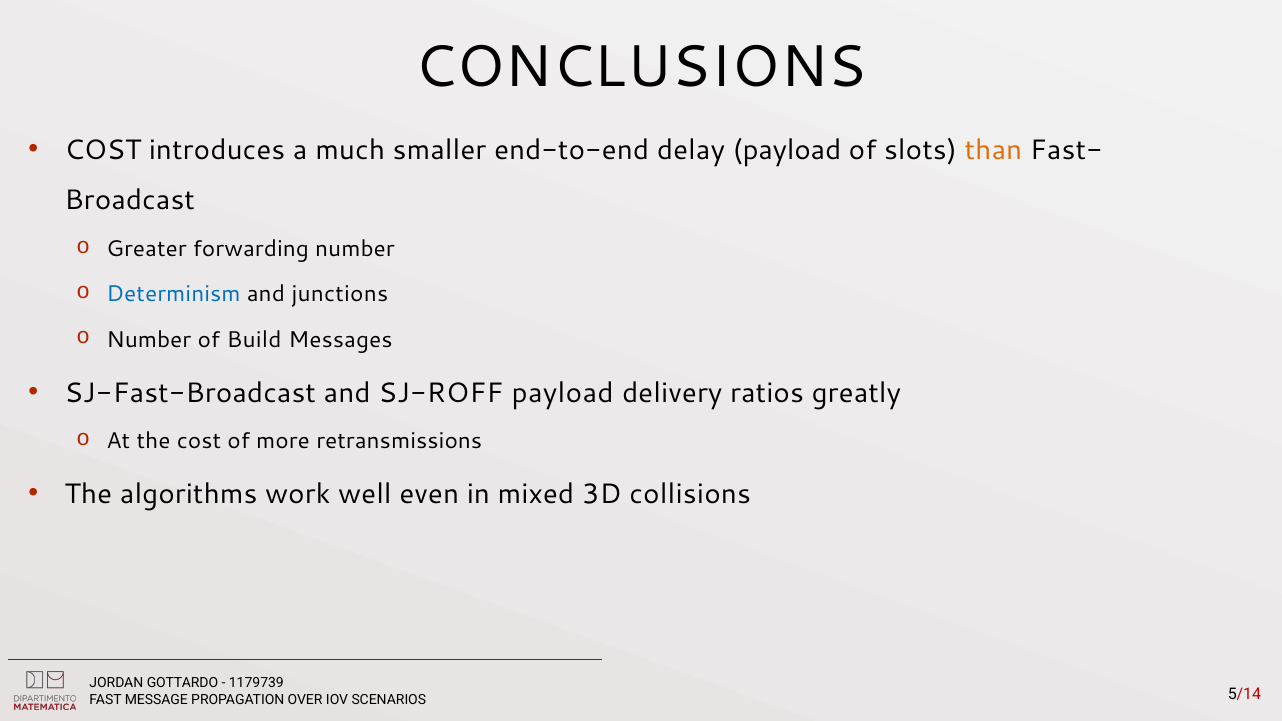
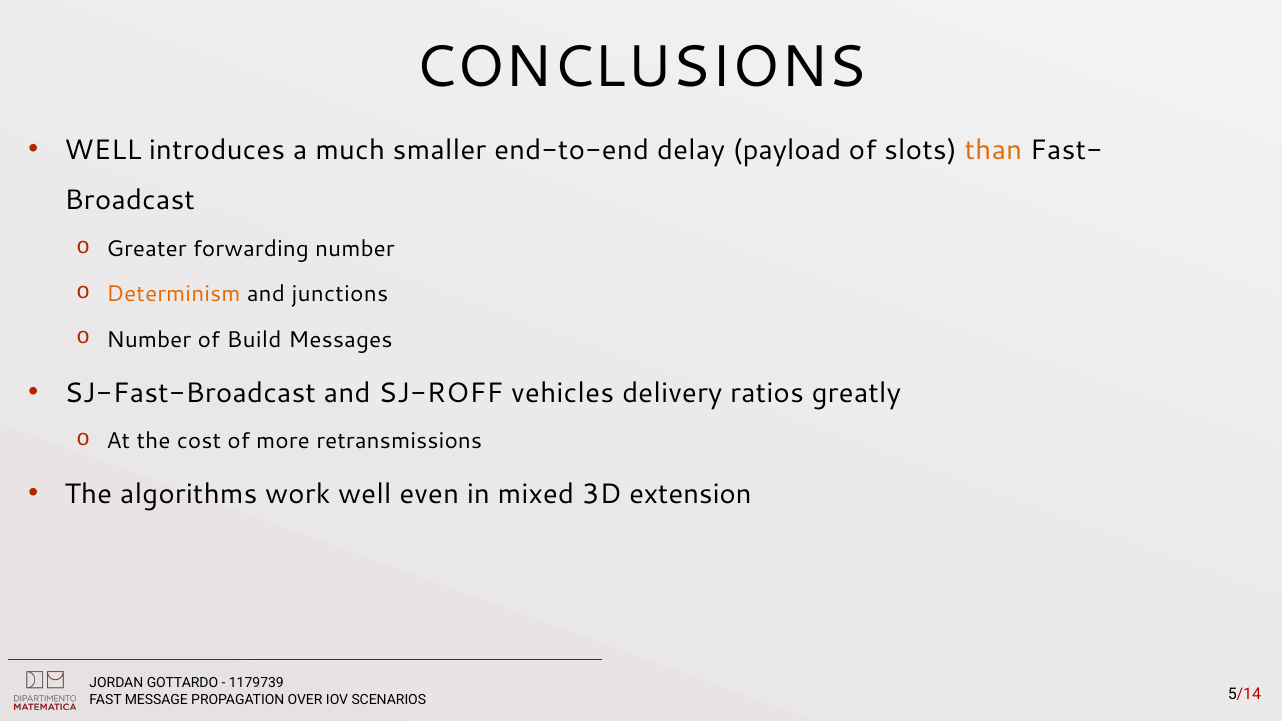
COST: COST -> WELL (103, 150)
Determinism colour: blue -> orange (174, 294)
SJ-ROFF payload: payload -> vehicles (563, 393)
collisions: collisions -> extension (690, 494)
